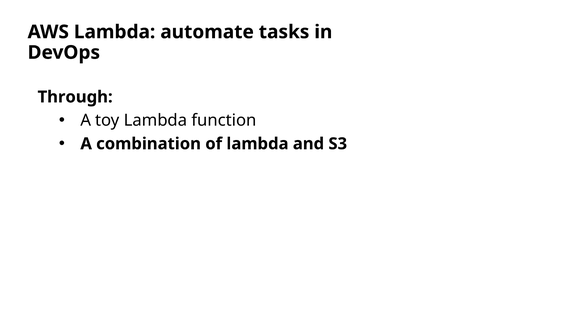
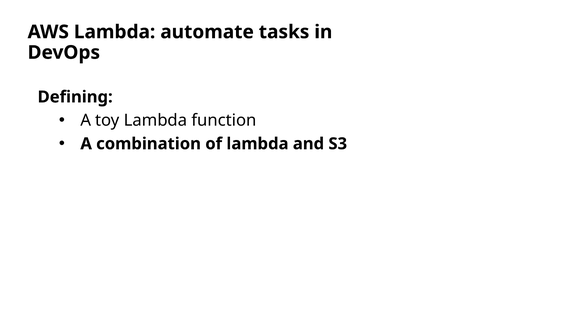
Through: Through -> Defining (75, 97)
